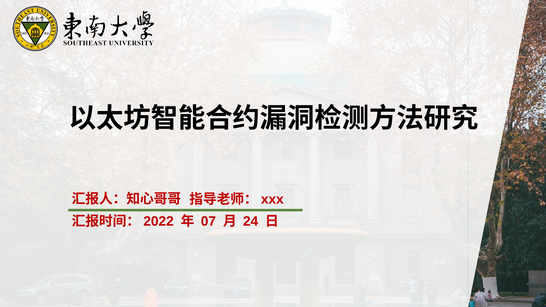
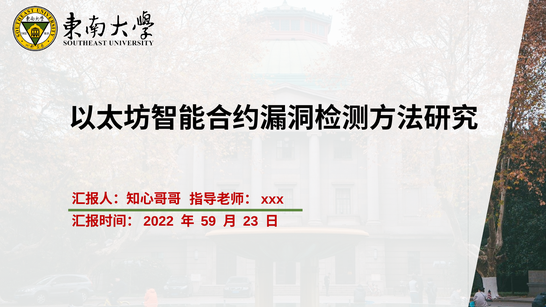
07: 07 -> 59 (208, 222)
24: 24 -> 23 (251, 222)
